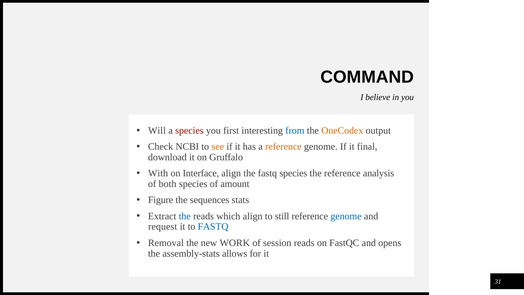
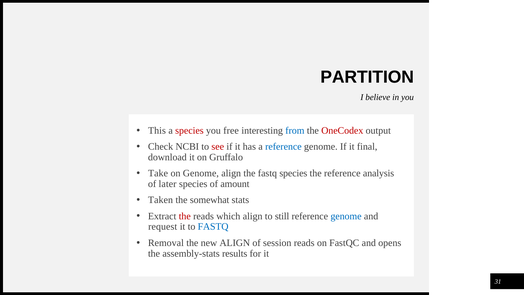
COMMAND: COMMAND -> PARTITION (367, 77)
Will: Will -> This (157, 130)
first: first -> free (231, 130)
OneCodex colour: orange -> red (342, 130)
see colour: orange -> red (218, 146)
reference colour: orange -> blue (283, 146)
With: With -> Take (158, 173)
on Interface: Interface -> Genome (201, 173)
both: both -> later (168, 184)
Figure: Figure -> Taken (161, 200)
sequences: sequences -> somewhat (210, 200)
the colour: blue -> red (185, 216)
new WORK: WORK -> ALIGN (235, 243)
allows: allows -> results (235, 253)
